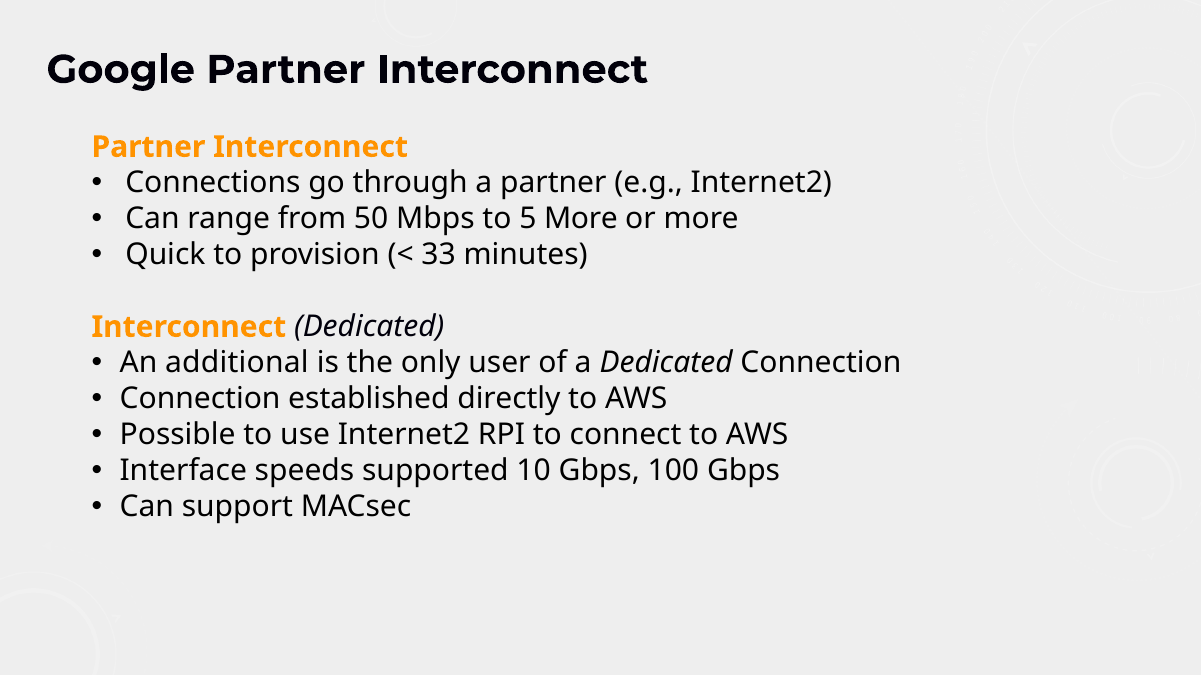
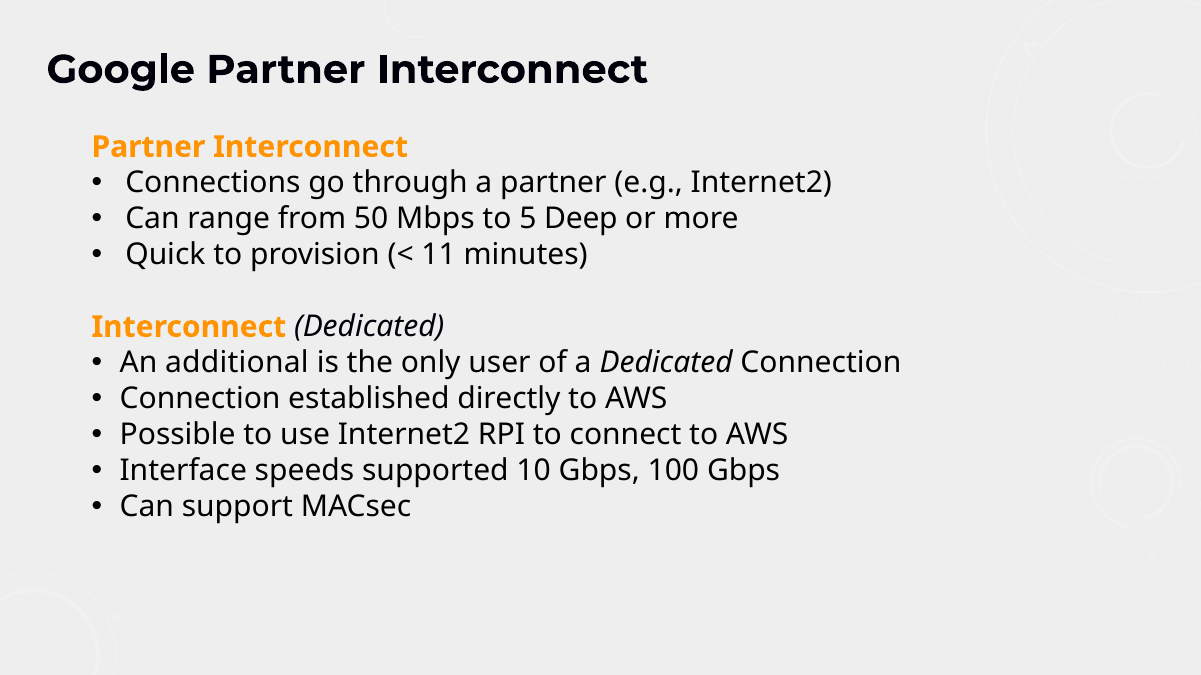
5 More: More -> Deep (581, 219)
33: 33 -> 11 (439, 255)
